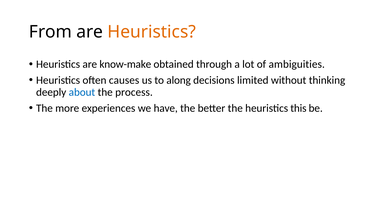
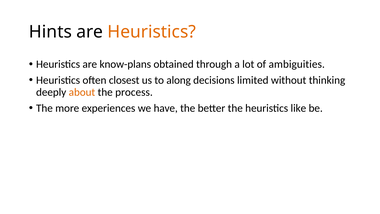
From: From -> Hints (50, 32)
know-make: know-make -> know-plans (125, 64)
causes: causes -> closest (124, 80)
about colour: blue -> orange (82, 92)
this: this -> like (298, 108)
